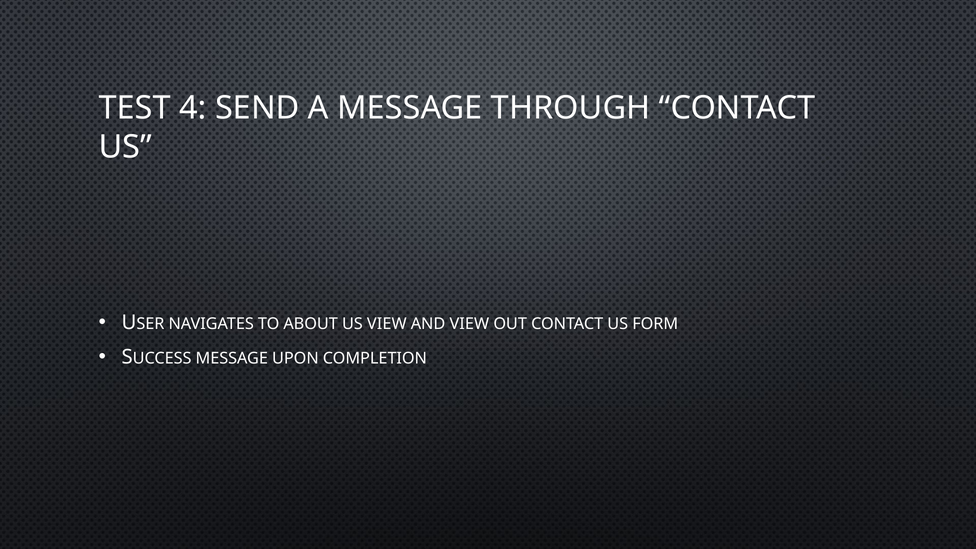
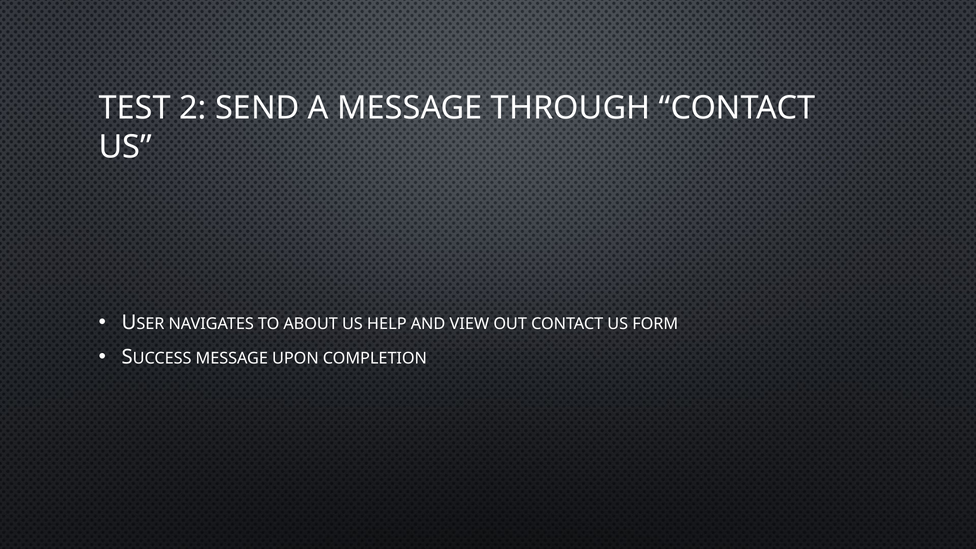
4: 4 -> 2 (193, 108)
US VIEW: VIEW -> HELP (387, 324)
